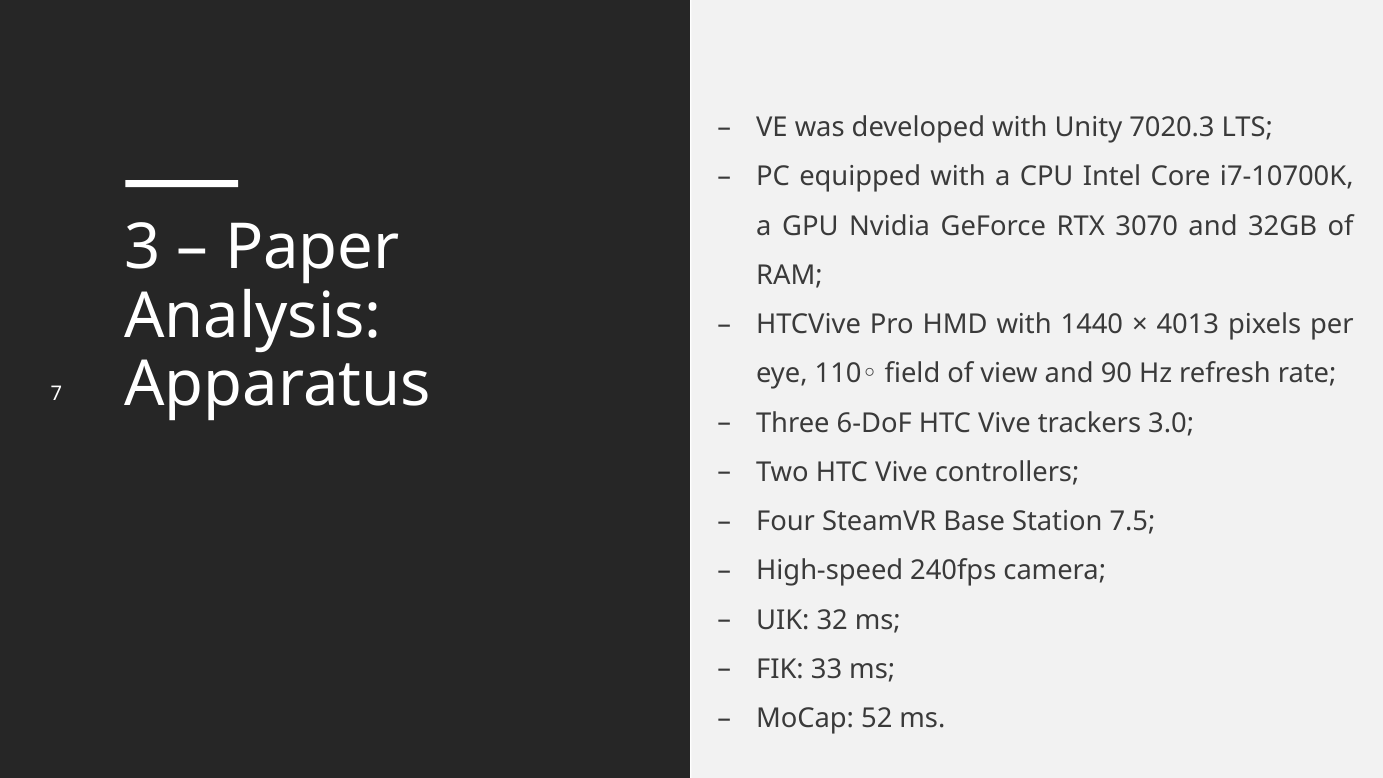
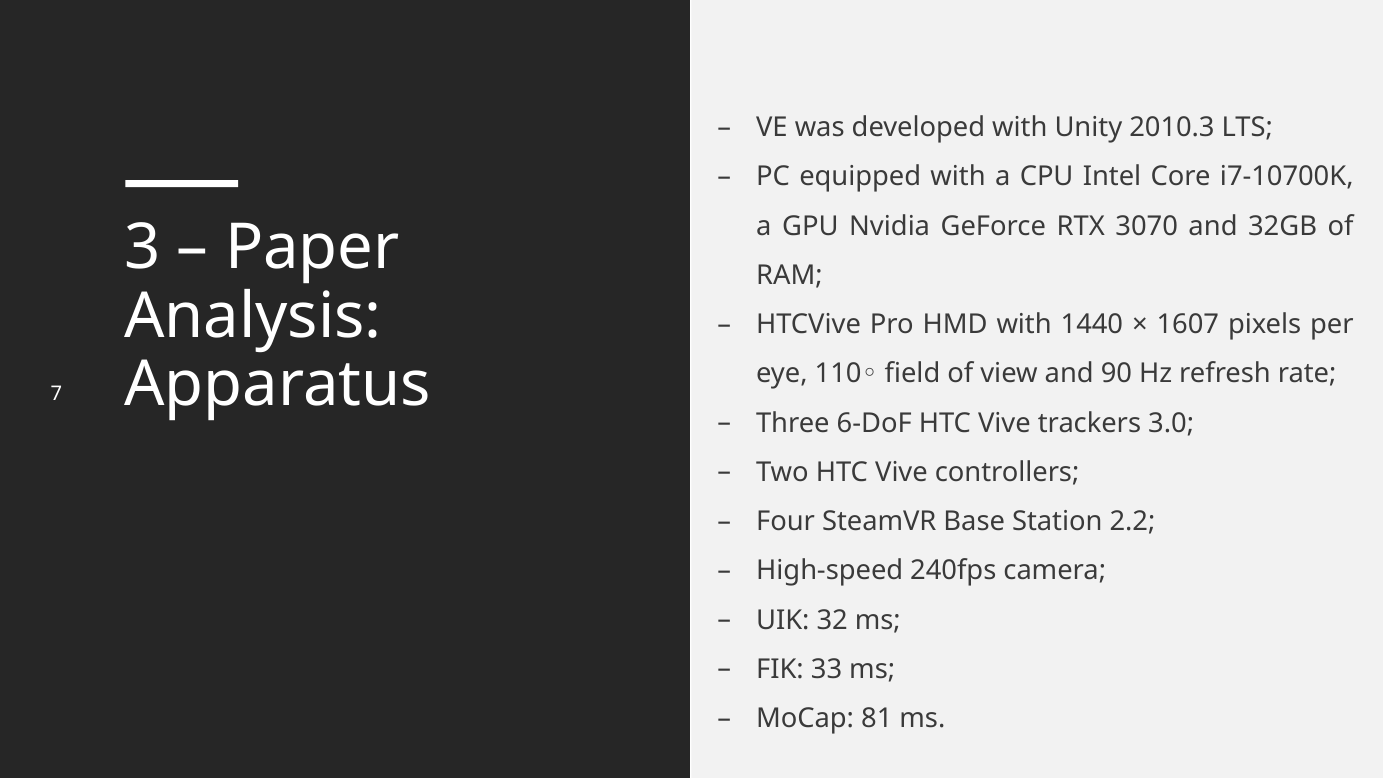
7020.3: 7020.3 -> 2010.3 (1172, 128)
4013: 4013 -> 1607 (1188, 325)
7.5: 7.5 -> 2.2 (1132, 522)
52: 52 -> 81 (877, 719)
